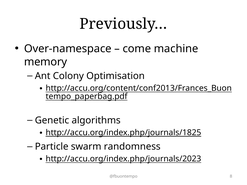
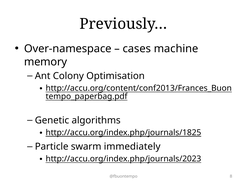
come: come -> cases (137, 49)
randomness: randomness -> immediately (132, 147)
